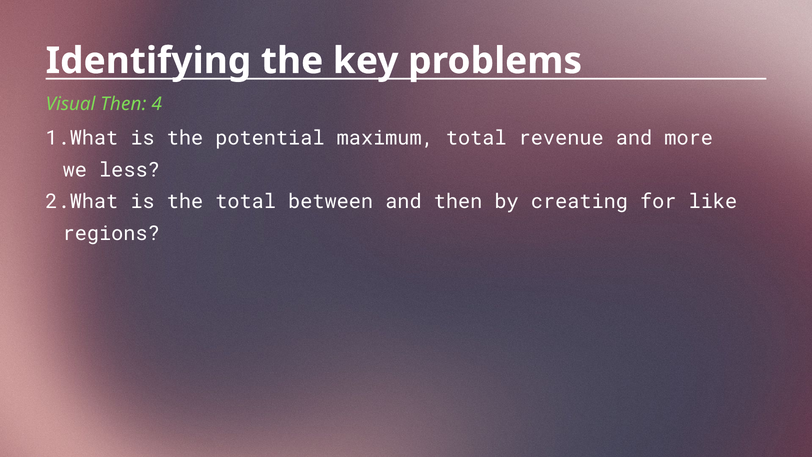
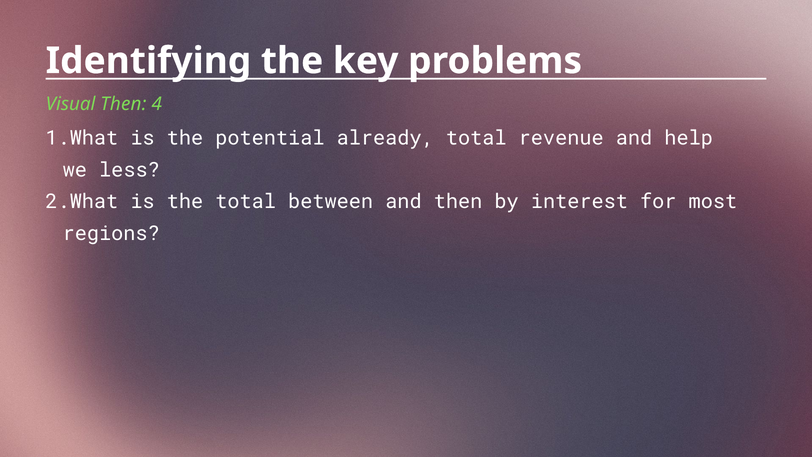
maximum: maximum -> already (385, 138)
more: more -> help (689, 138)
creating: creating -> interest (579, 202)
like: like -> most (713, 202)
